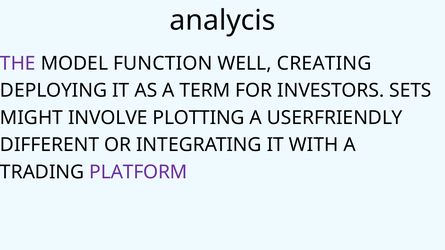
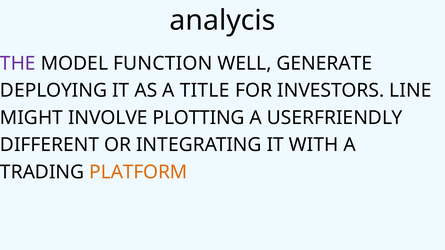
CREATING: CREATING -> GENERATE (324, 63)
TERM: TERM -> TITLE (205, 91)
SETS: SETS -> LINE (410, 91)
PLATFORM colour: purple -> orange (138, 172)
